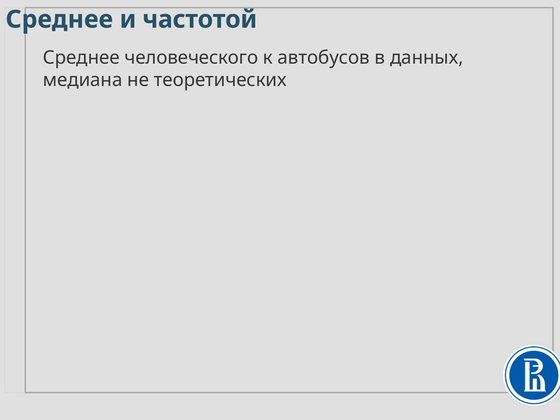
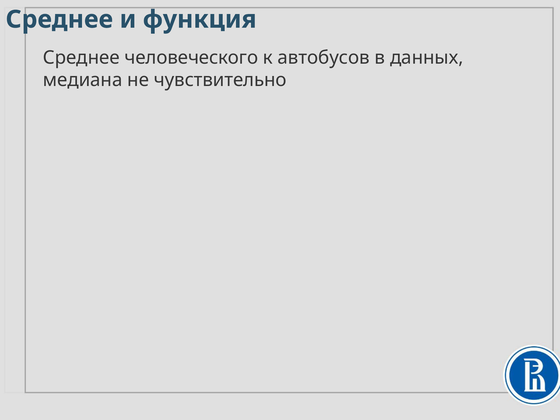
частотой: частотой -> функция (200, 19)
теоретических: теоретических -> чувствительно (220, 80)
